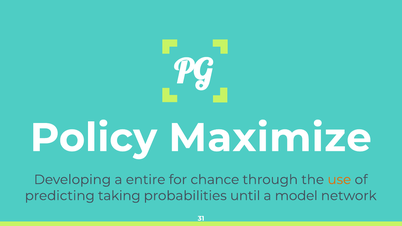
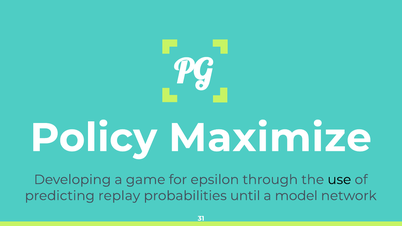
entire: entire -> game (146, 180)
chance: chance -> epsilon (215, 180)
use colour: orange -> black (339, 180)
taking: taking -> replay (119, 196)
